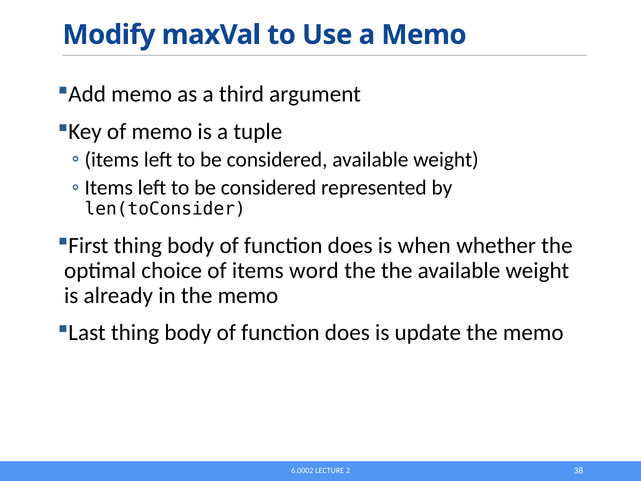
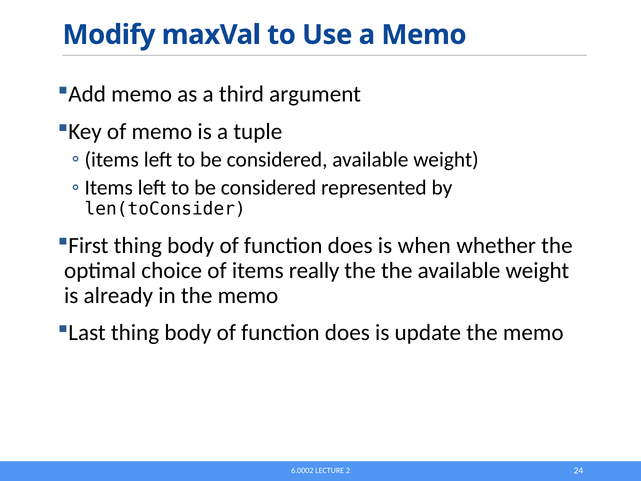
word: word -> really (314, 270)
38: 38 -> 24 (578, 471)
